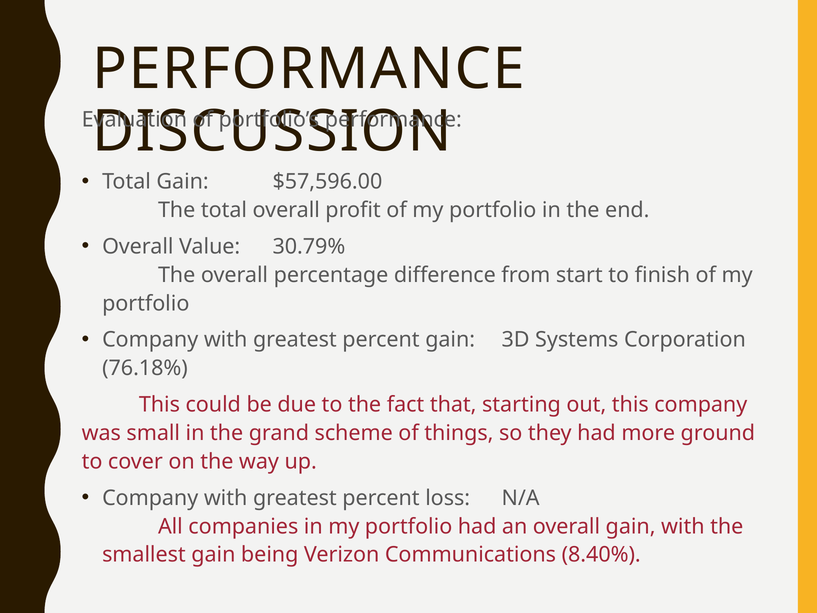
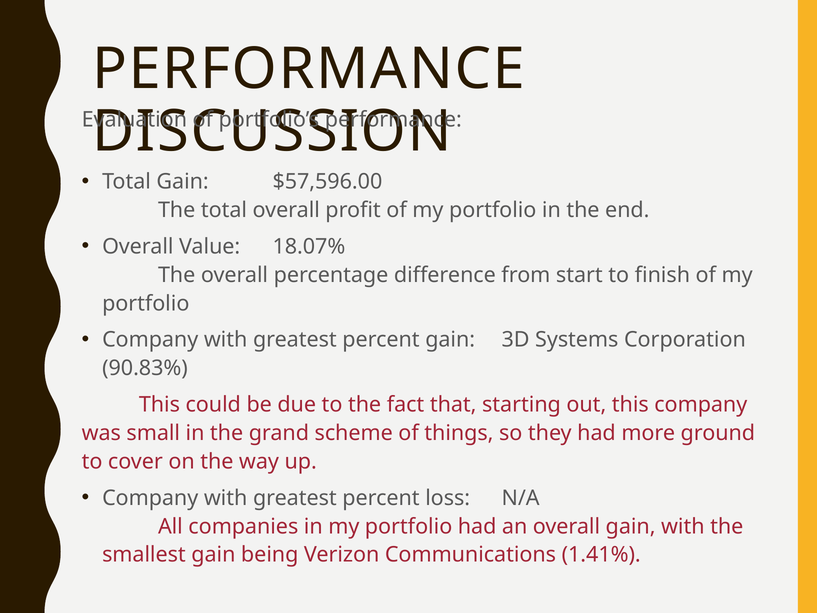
30.79%: 30.79% -> 18.07% (309, 246)
76.18%: 76.18% -> 90.83% (145, 368)
8.40%: 8.40% -> 1.41% (601, 555)
